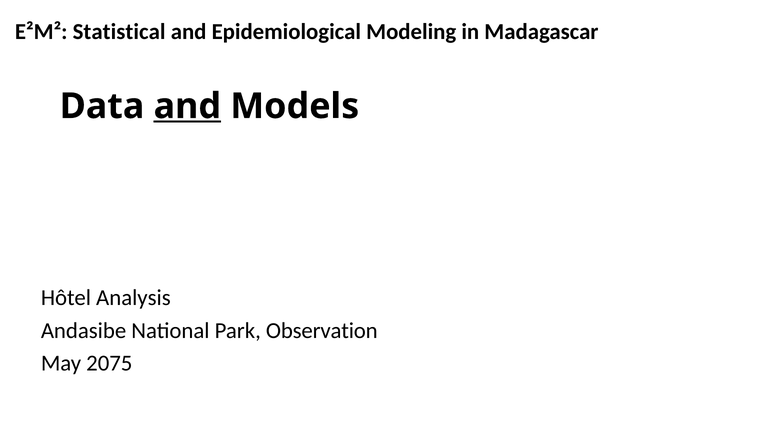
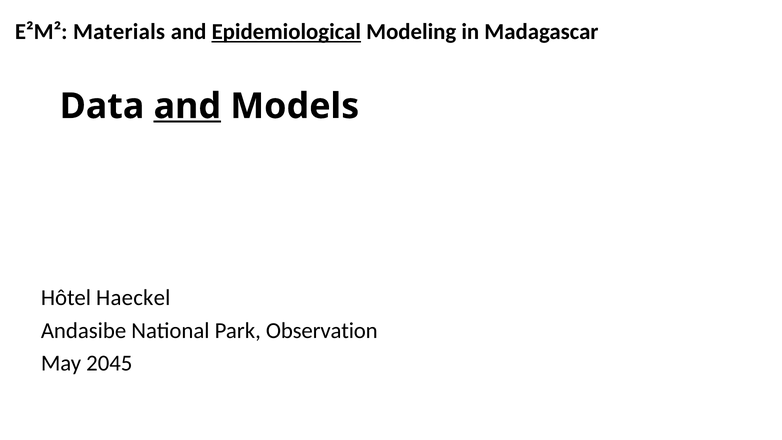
Statistical: Statistical -> Materials (119, 32)
Epidemiological underline: none -> present (286, 32)
Analysis: Analysis -> Haeckel (133, 298)
2075: 2075 -> 2045 (109, 363)
